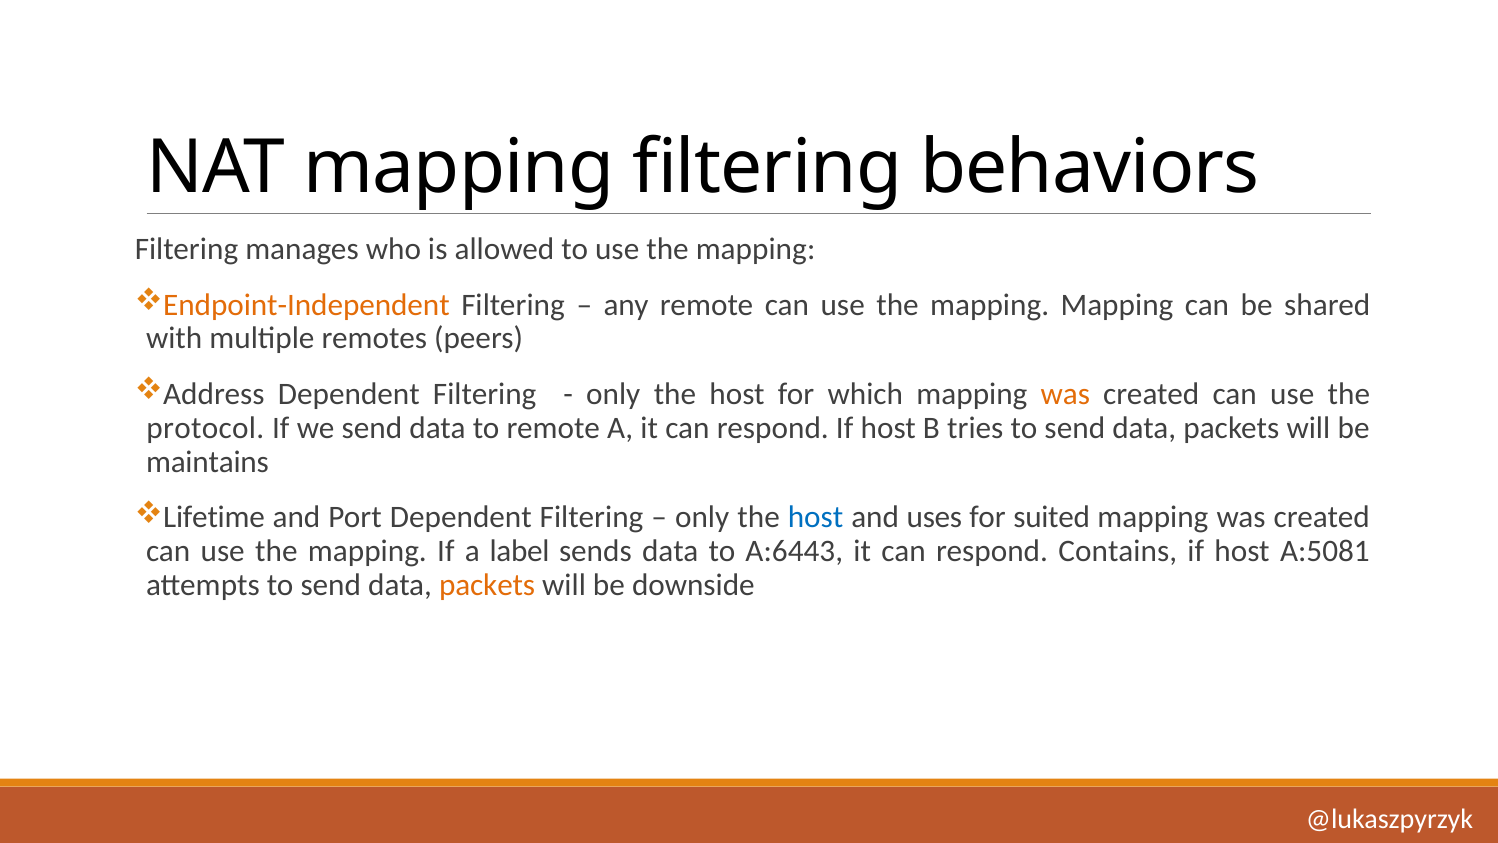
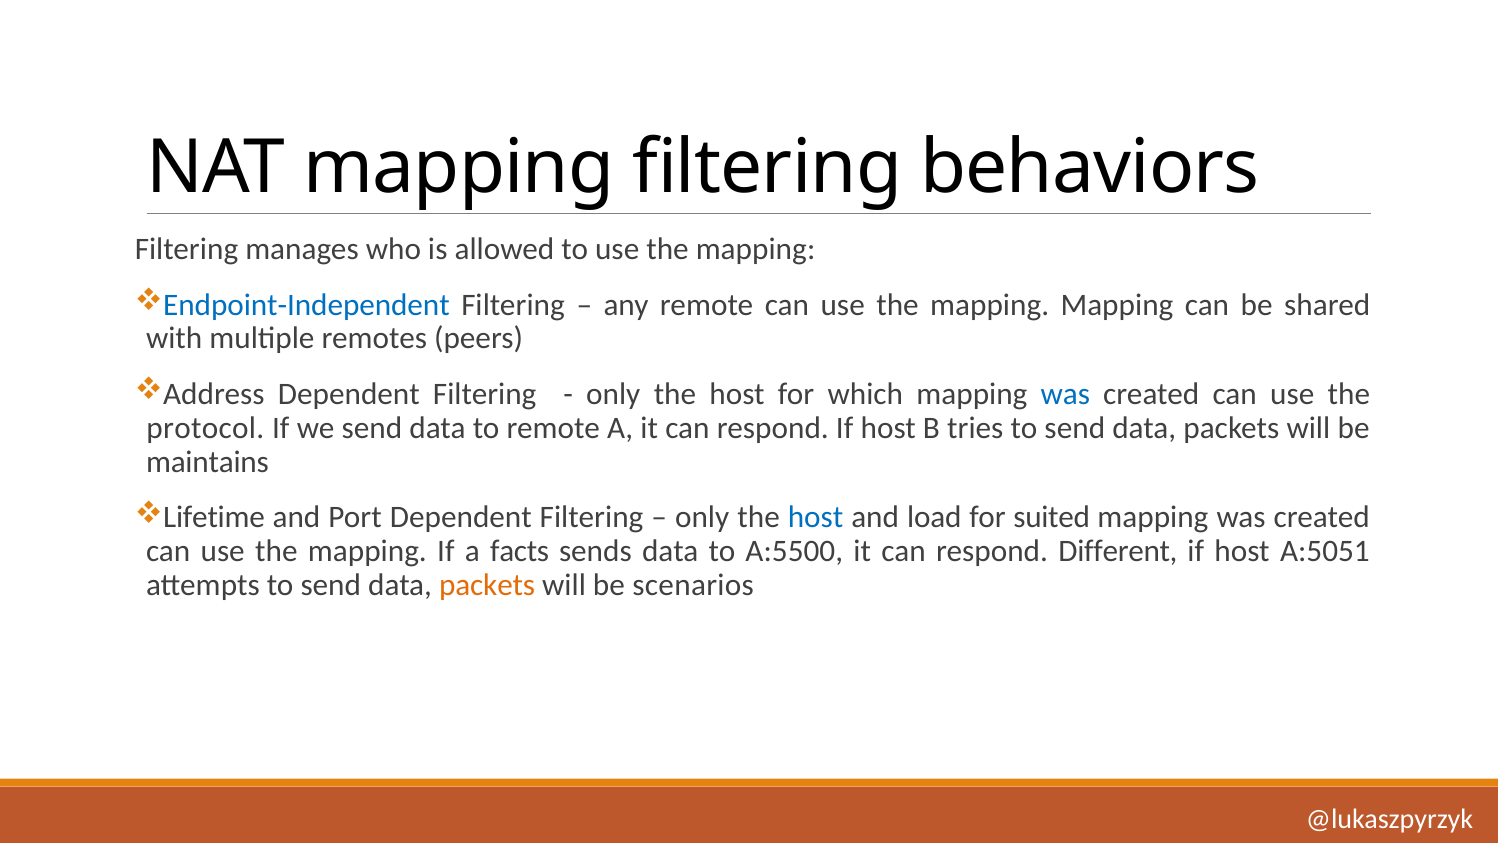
Endpoint-Independent colour: orange -> blue (306, 305)
was colour: orange -> blue (1065, 394)
uses: uses -> load (934, 517)
label: label -> facts (520, 551)
A:6443: A:6443 -> A:5500 (794, 551)
Contains: Contains -> Different (1118, 551)
A:5081: A:5081 -> A:5051 (1325, 551)
downside: downside -> scenarios (693, 585)
